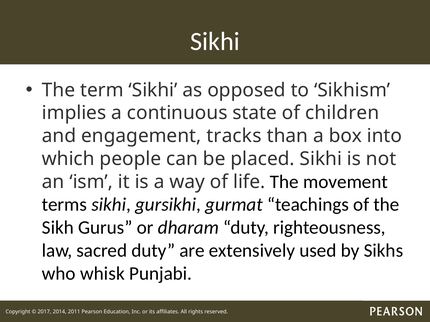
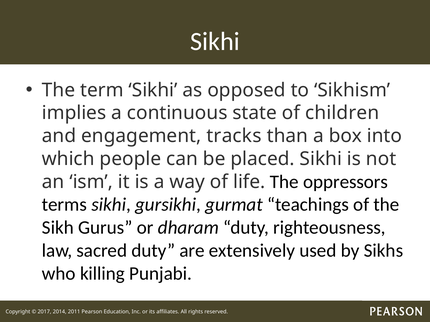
movement: movement -> oppressors (346, 182)
whisk: whisk -> killing (102, 274)
